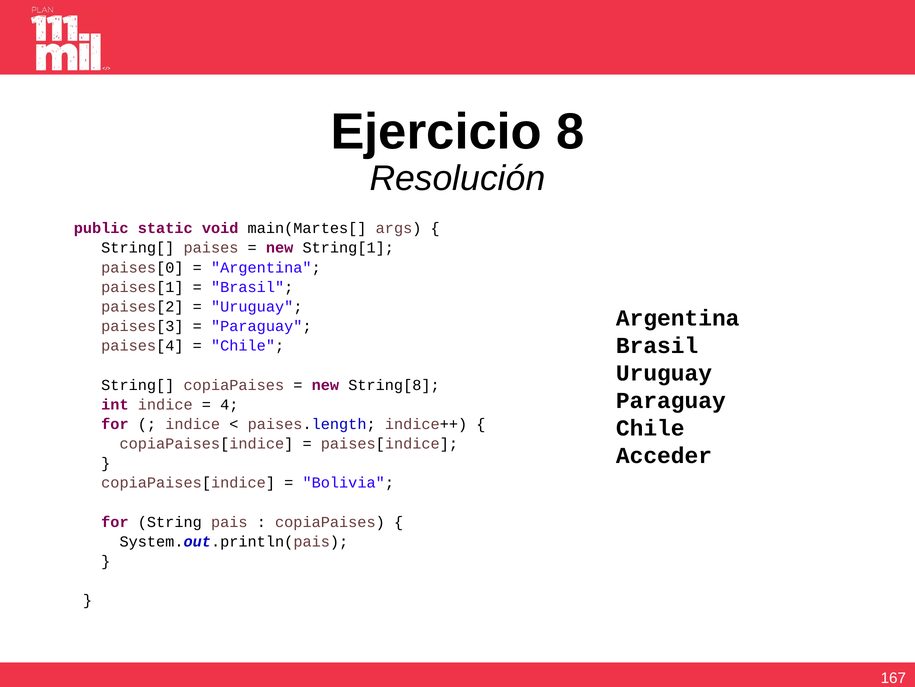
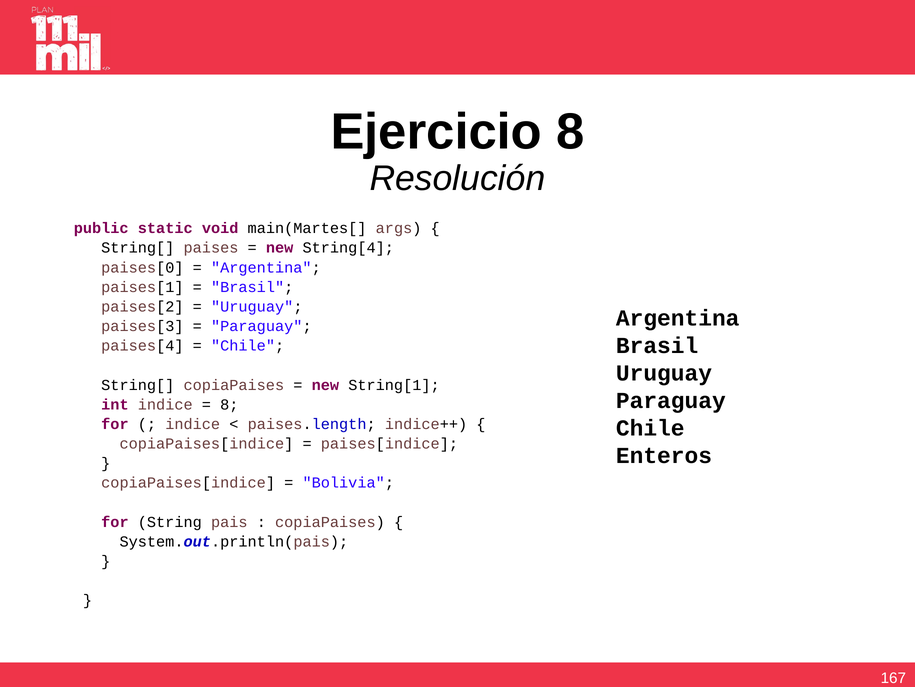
String[1: String[1 -> String[4 (348, 248)
String[8: String[8 -> String[1 (394, 385)
4: 4 -> 8 (229, 404)
Acceder: Acceder -> Enteros (664, 455)
